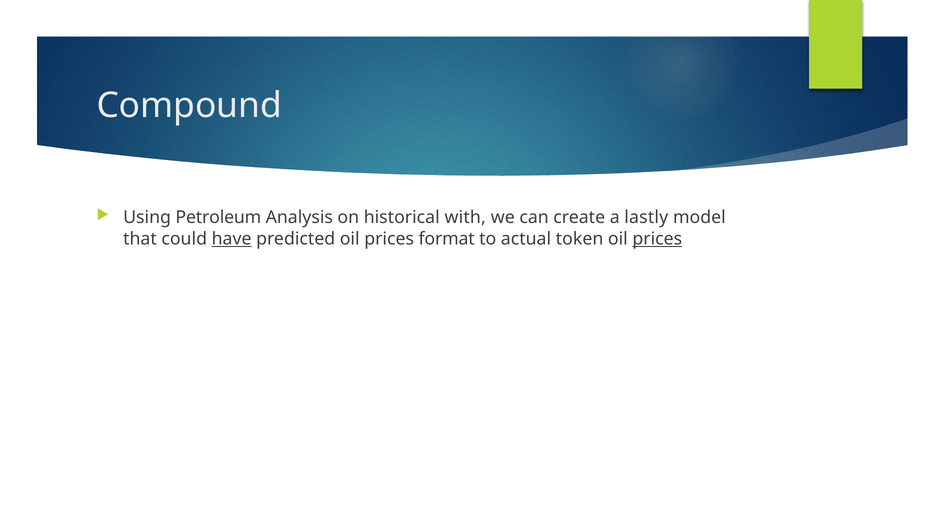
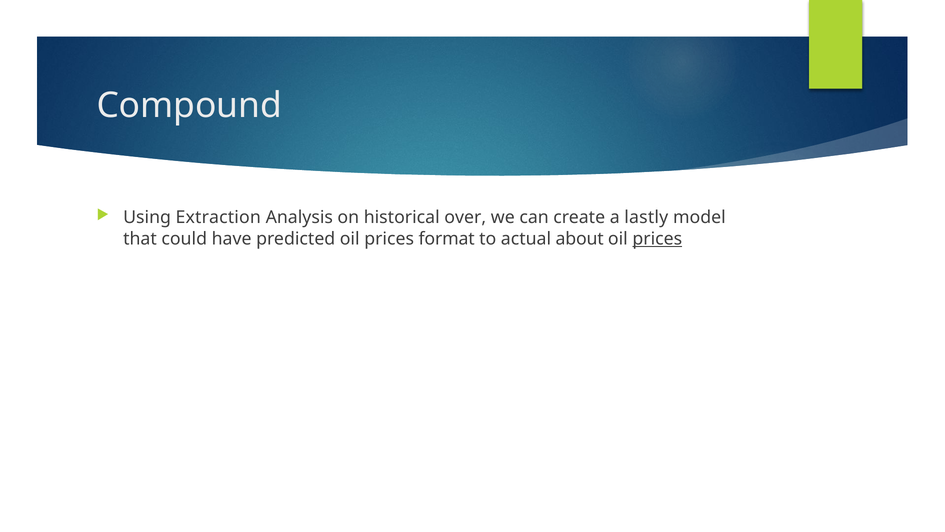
Petroleum: Petroleum -> Extraction (218, 217)
with: with -> over (465, 217)
have underline: present -> none (232, 238)
token: token -> about (580, 238)
